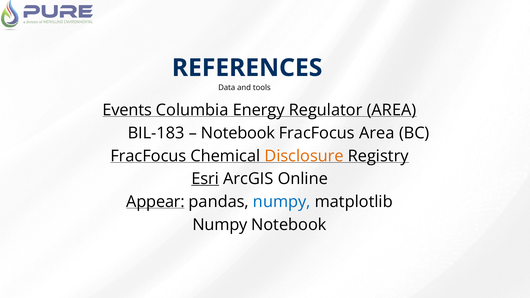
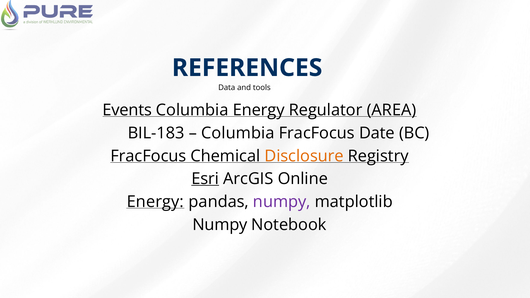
Notebook: Notebook -> Columbia (238, 133)
FracFocus Area: Area -> Date (377, 133)
Appear: Appear -> Energy (155, 202)
numpy colour: blue -> purple (282, 202)
